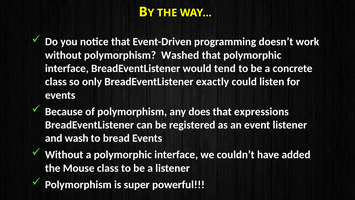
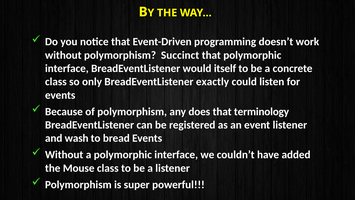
Washed: Washed -> Succinct (180, 55)
tend: tend -> itself (225, 68)
expressions: expressions -> terminology (262, 111)
